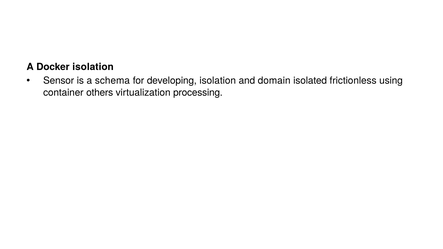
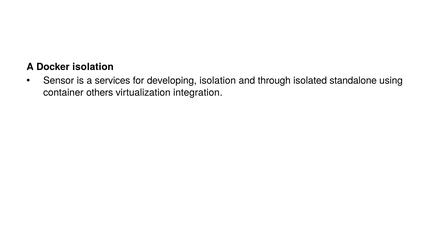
schema: schema -> services (113, 81)
domain: domain -> through (274, 81)
frictionless: frictionless -> standalone (353, 81)
processing: processing -> integration (198, 93)
